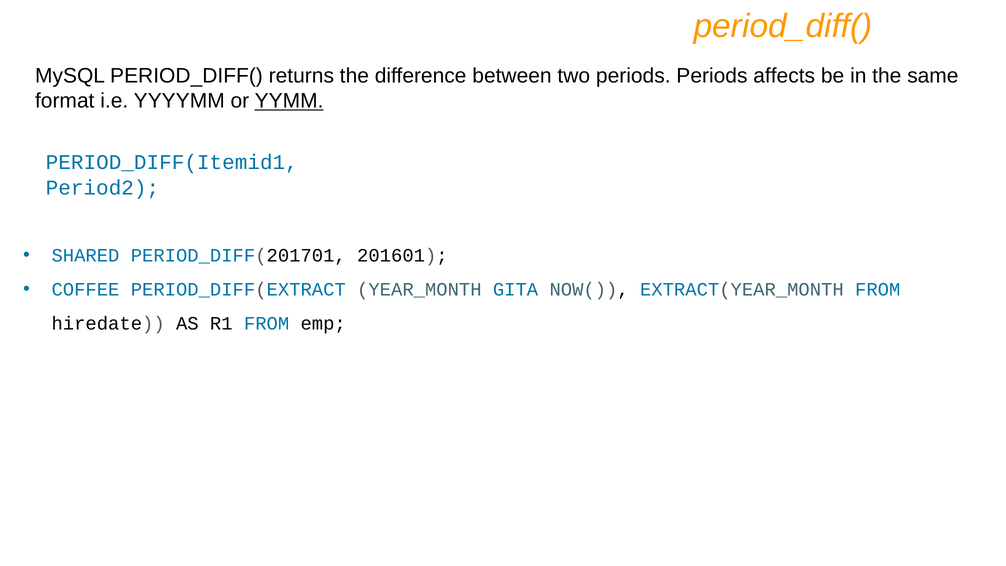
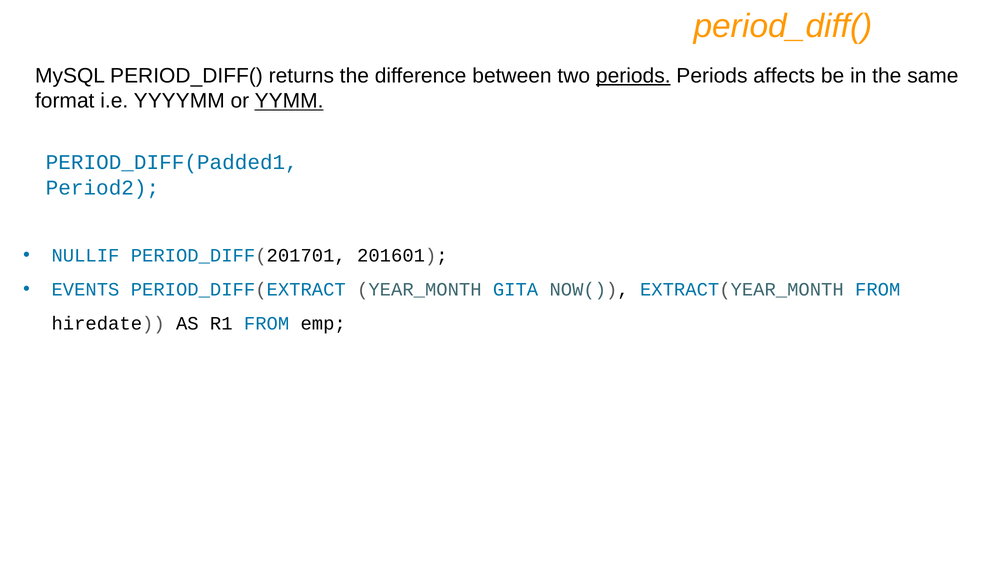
periods underline: none -> present (633, 76)
PERIOD_DIFF(Itemid1: PERIOD_DIFF(Itemid1 -> PERIOD_DIFF(Padded1 (172, 162)
SHARED: SHARED -> NULLIF (85, 255)
COFFEE: COFFEE -> EVENTS (85, 289)
